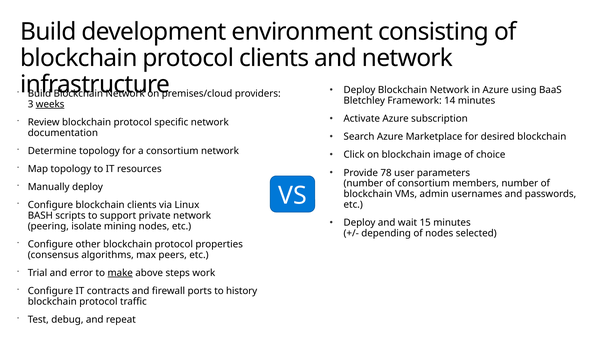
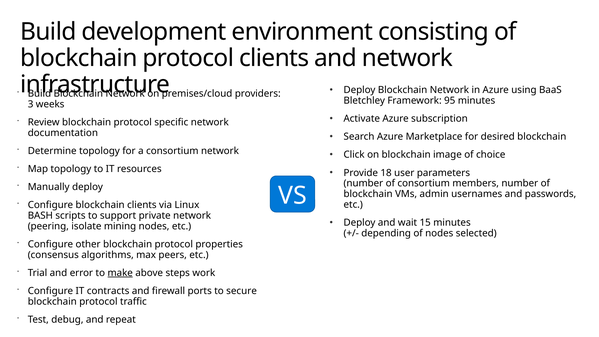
14: 14 -> 95 (450, 101)
weeks underline: present -> none (50, 104)
78: 78 -> 18 (386, 173)
history: history -> secure (242, 291)
